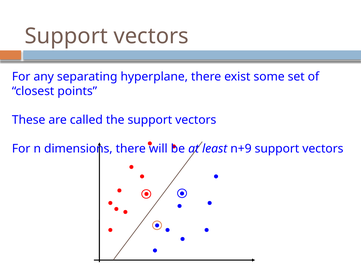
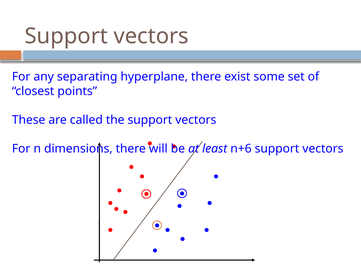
n+9: n+9 -> n+6 (241, 149)
